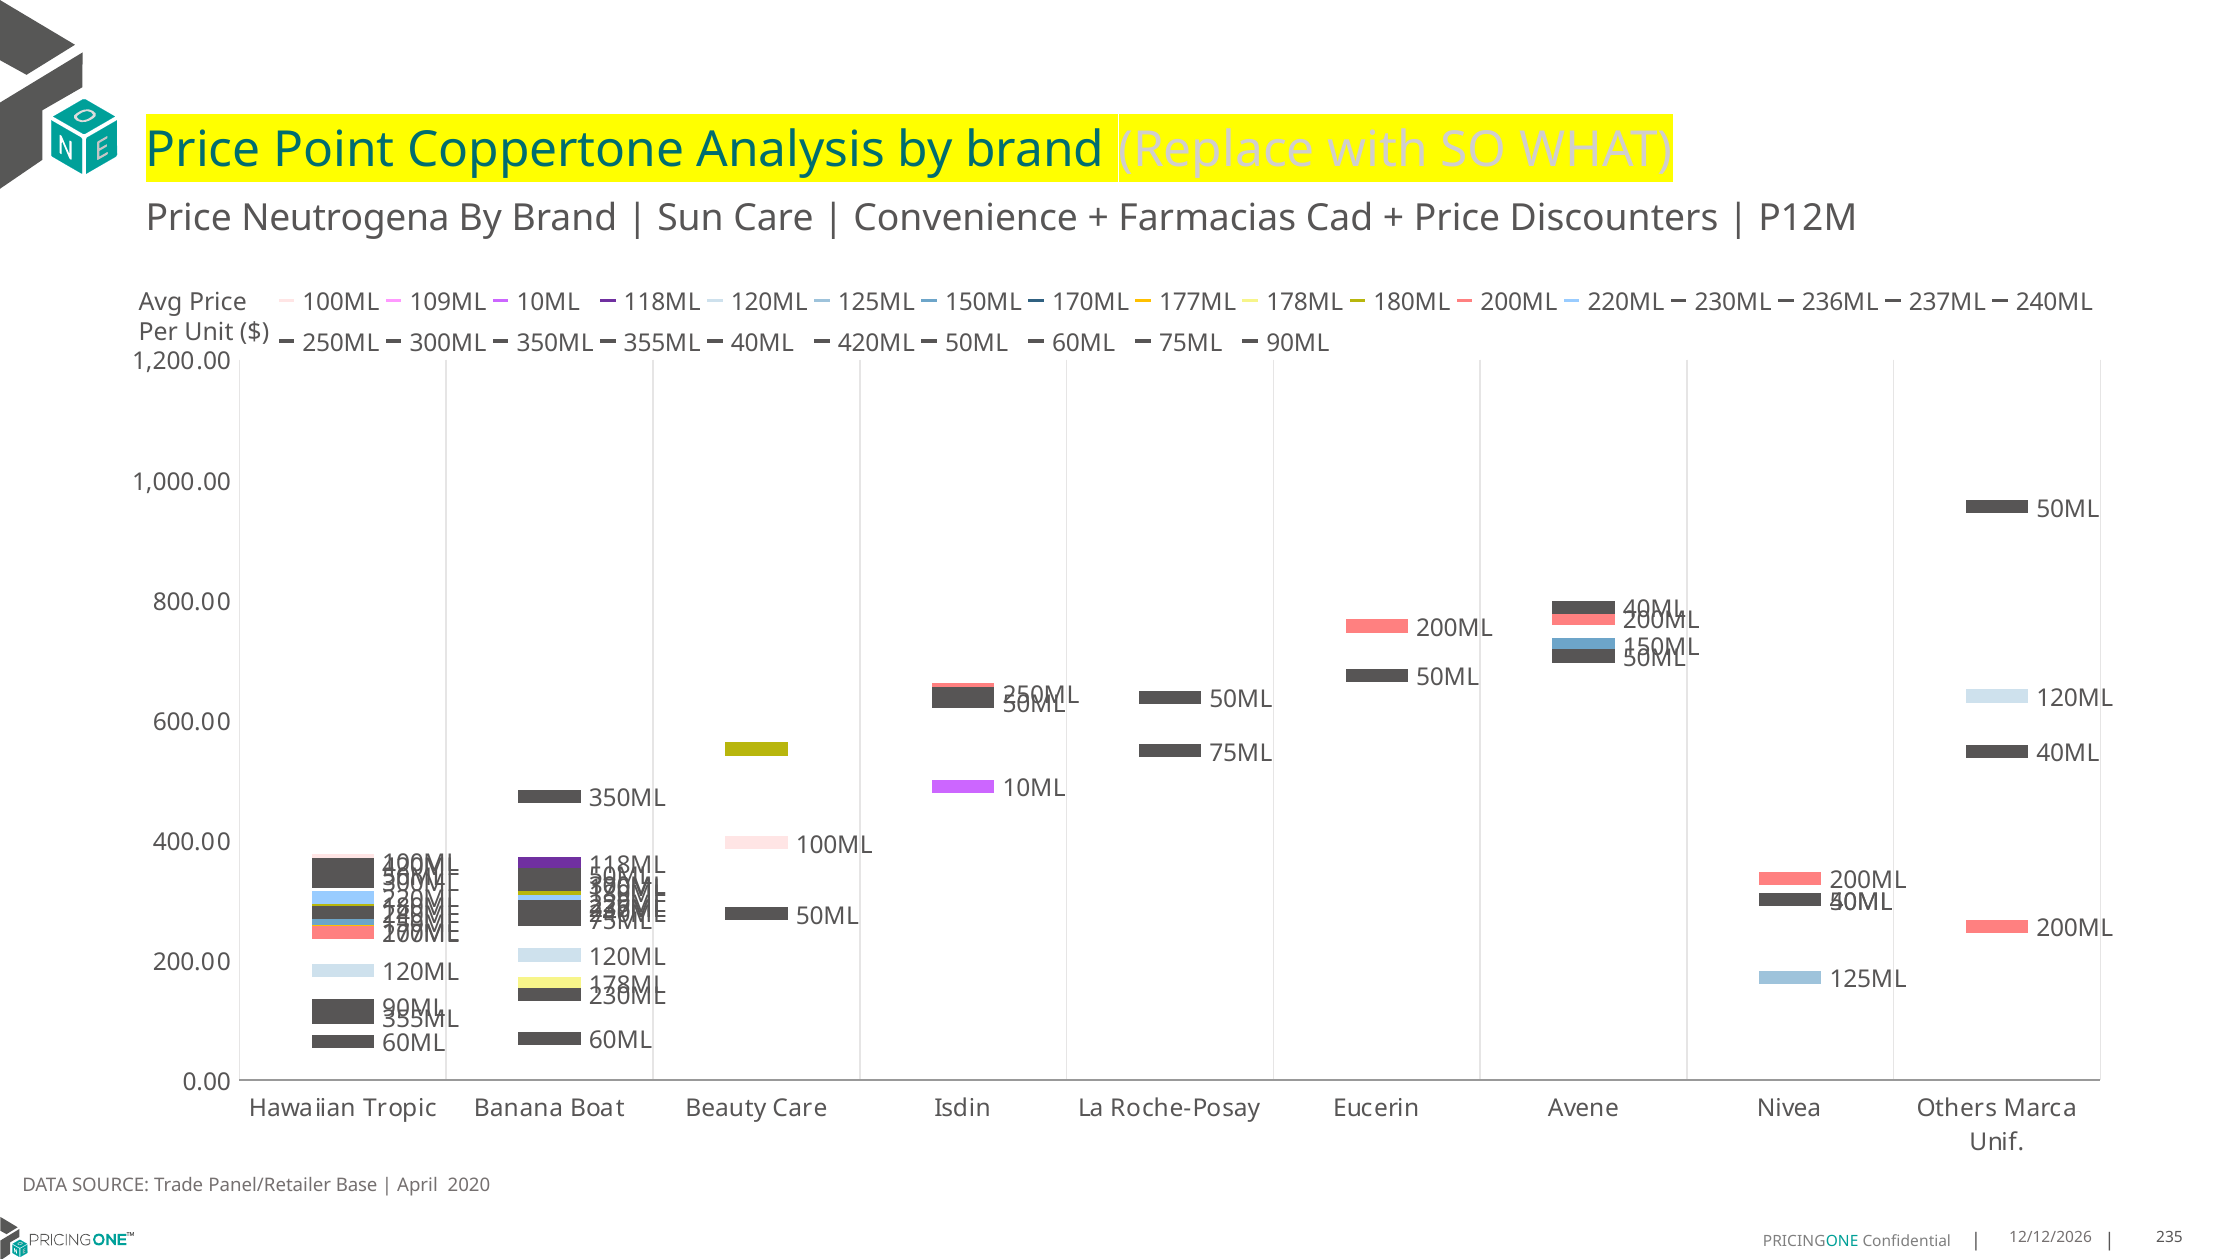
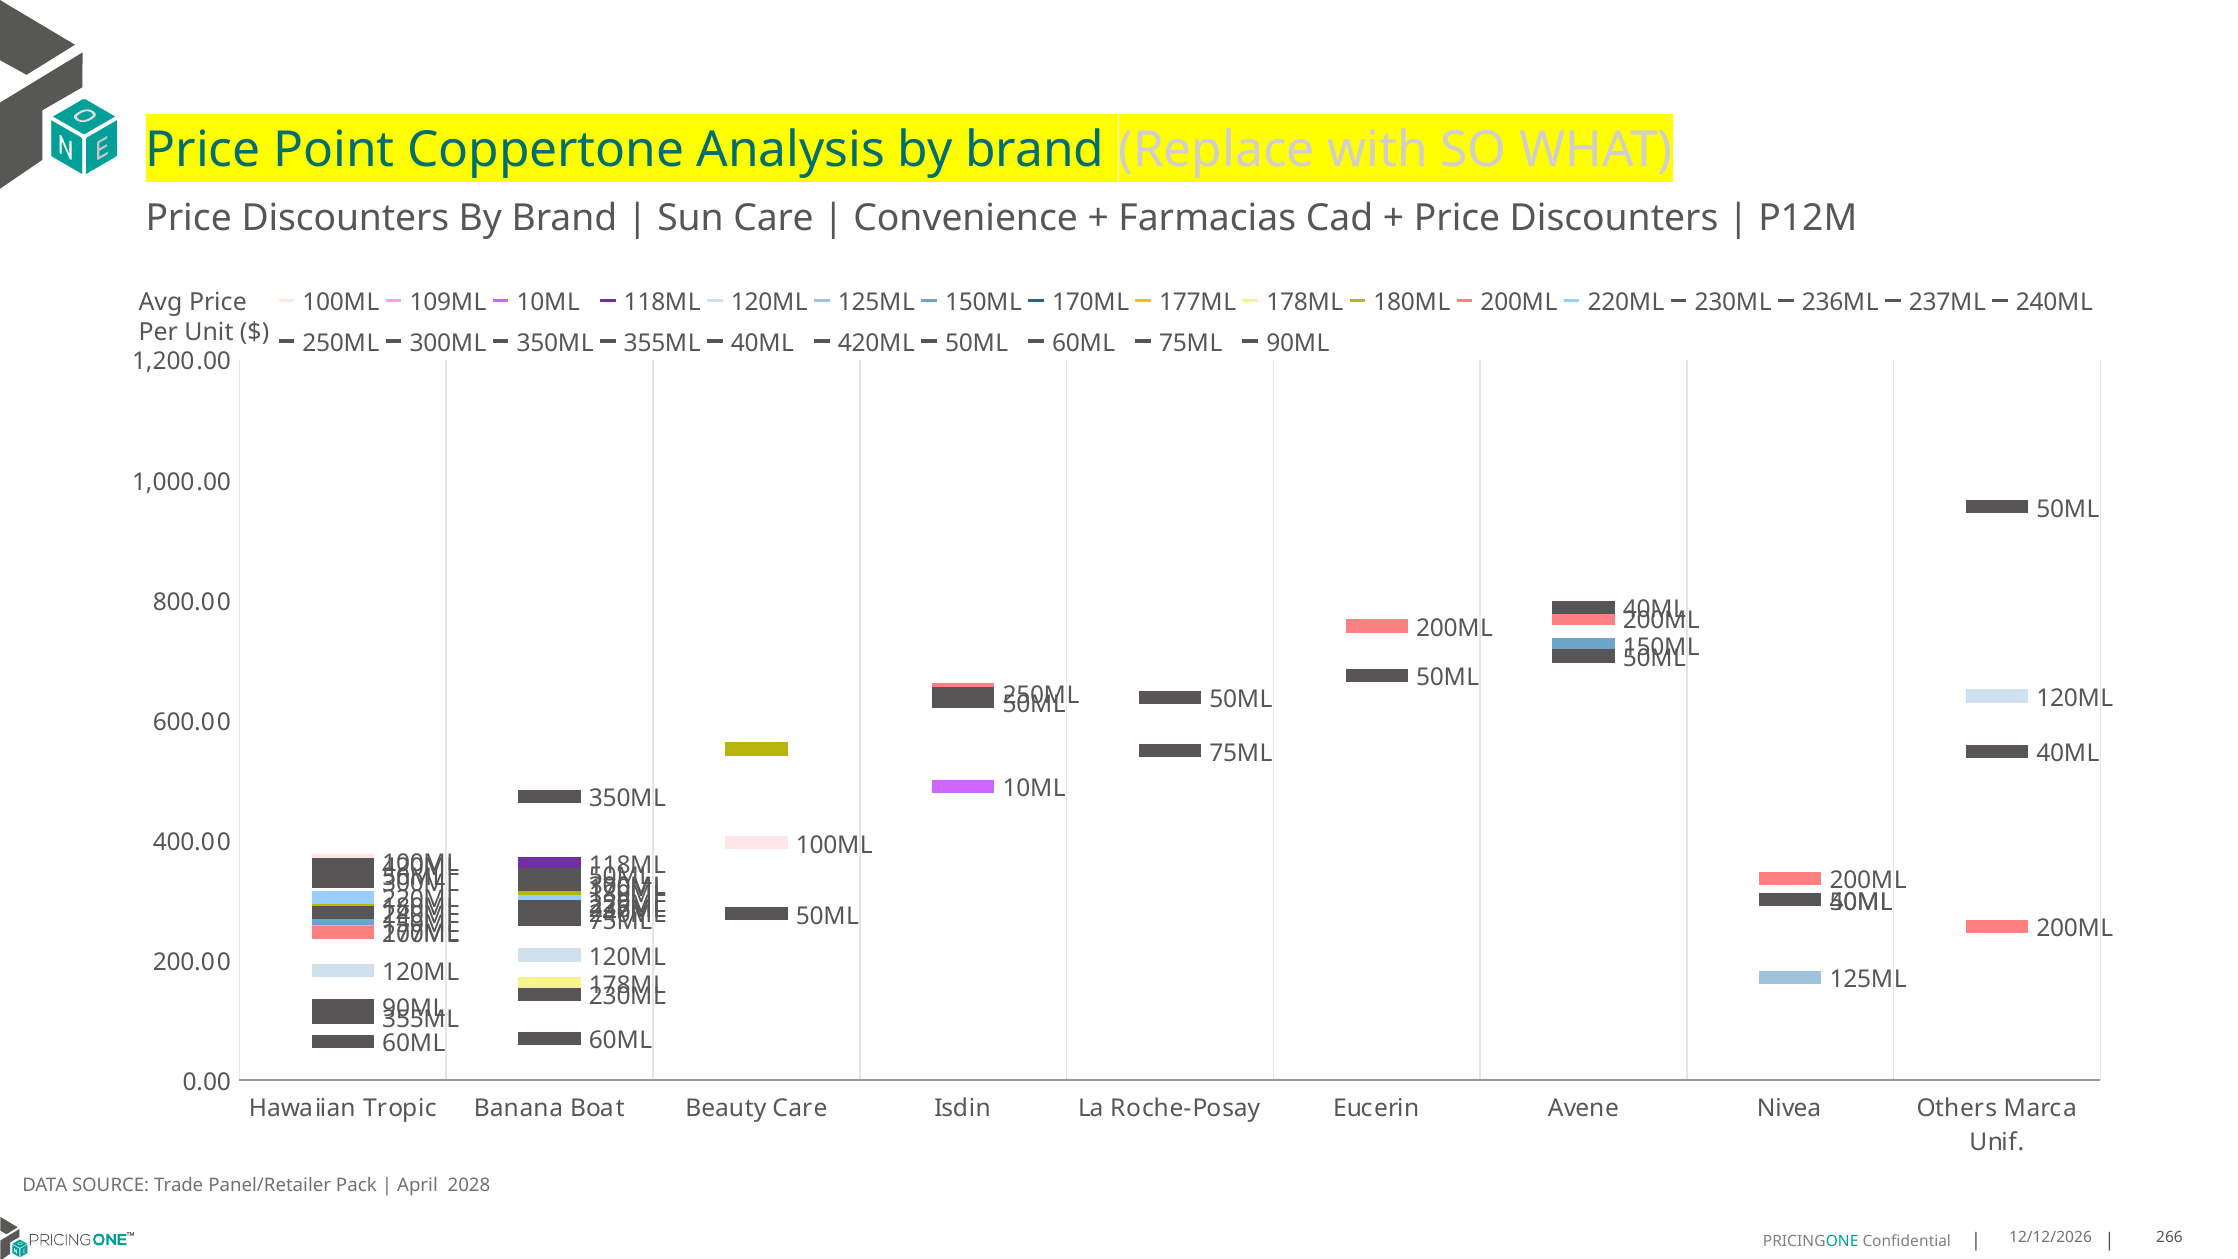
Neutrogena: Neutrogena -> Discounters (345, 218)
Base: Base -> Pack (356, 1186)
2020: 2020 -> 2028 (469, 1186)
235: 235 -> 266 (2169, 1238)
